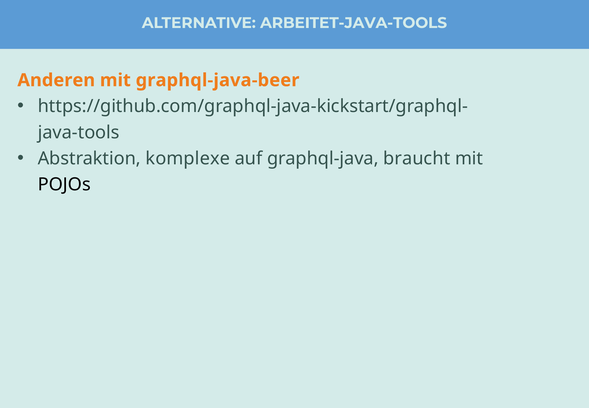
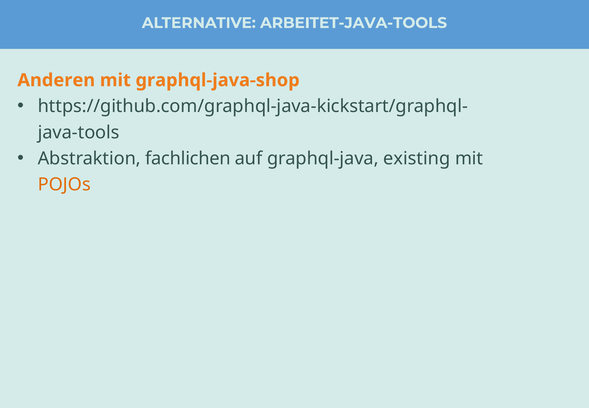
graphql-java-beer: graphql-java-beer -> graphql-java-shop (218, 80)
komplexe: komplexe -> fachlichen (188, 158)
braucht: braucht -> existing (417, 158)
POJOs colour: black -> orange (64, 185)
